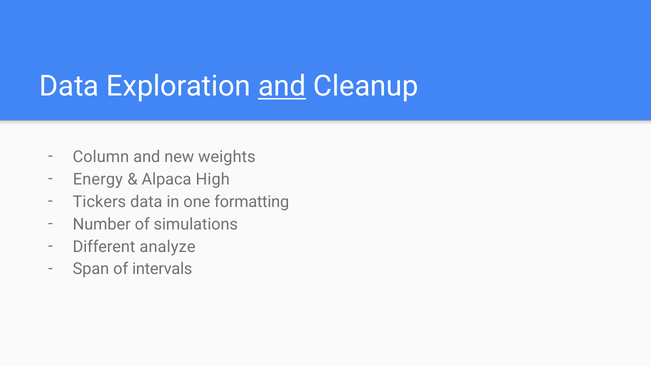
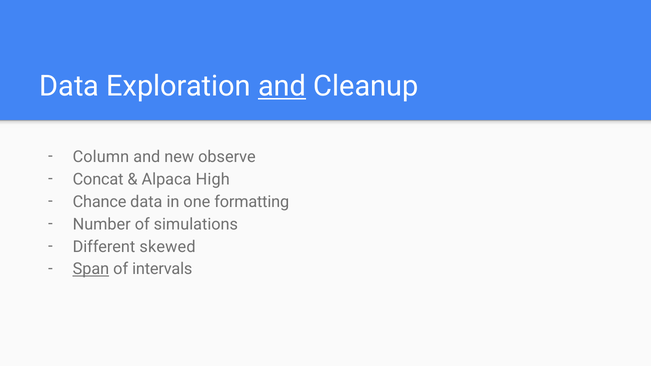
weights: weights -> observe (227, 157)
Energy: Energy -> Concat (98, 179)
Tickers: Tickers -> Chance (100, 202)
analyze: analyze -> skewed (168, 247)
Span underline: none -> present (91, 269)
